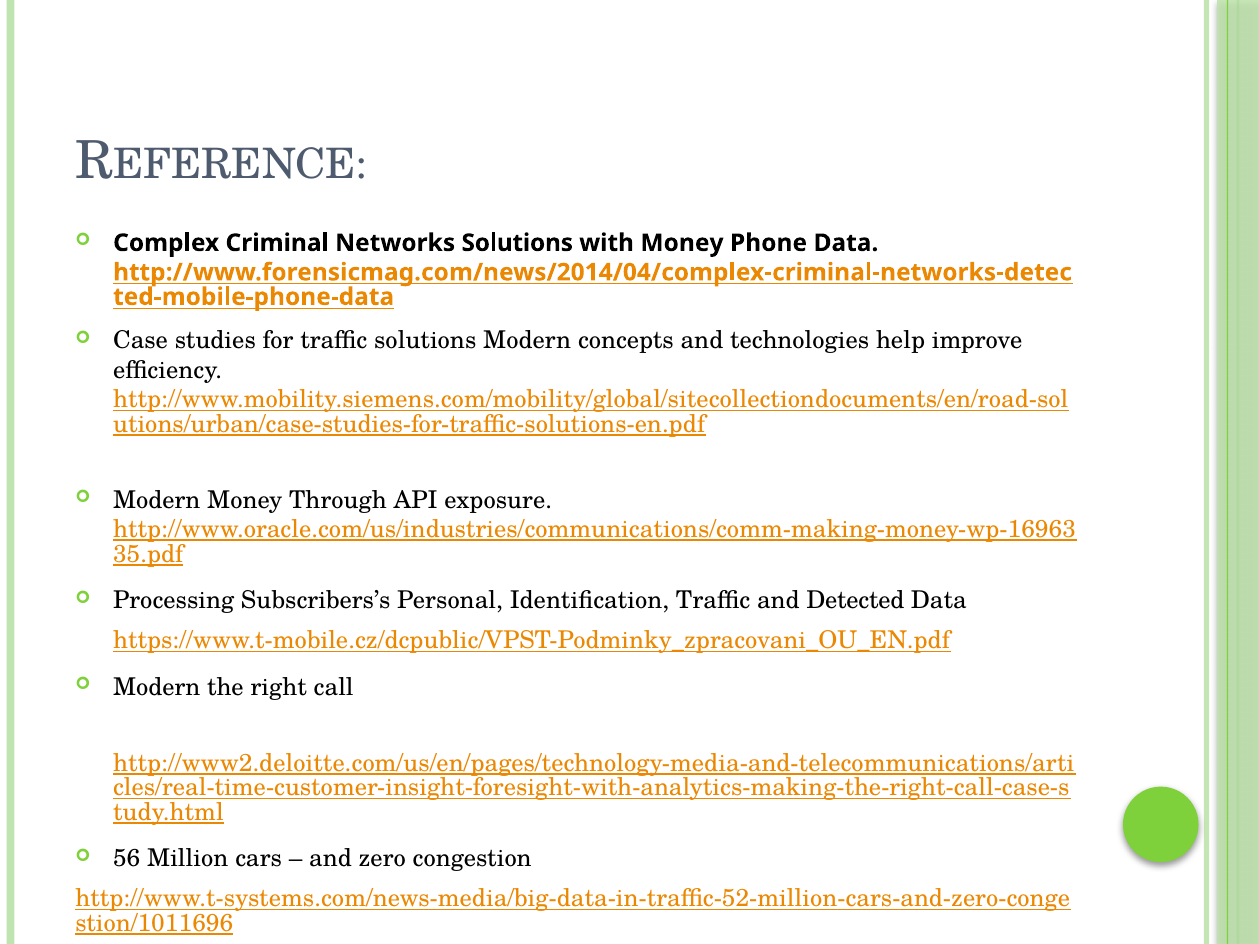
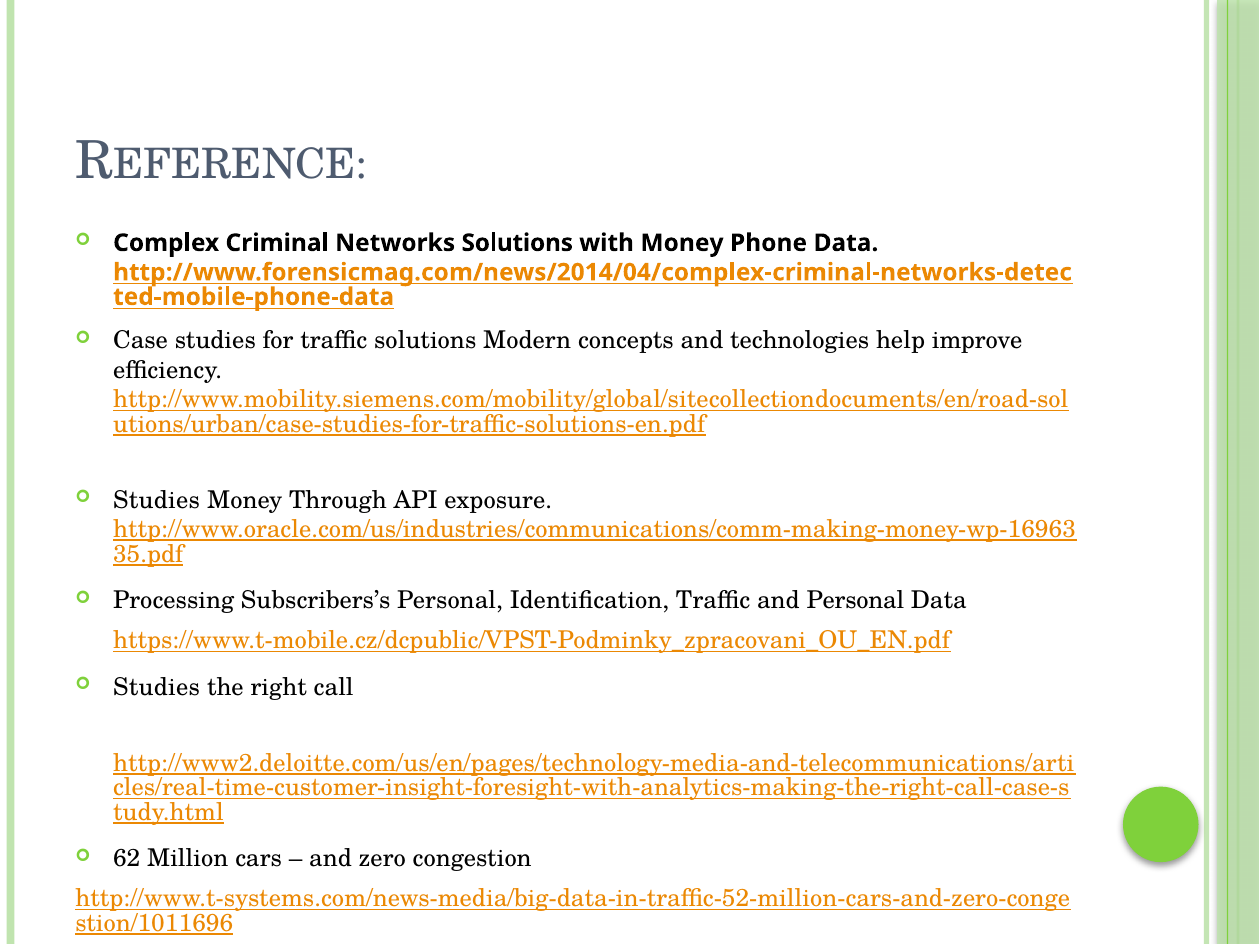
Modern: Modern -> Studies (157, 500)
and Detected: Detected -> Personal (855, 601)
Modern: Modern -> Studies (157, 687)
56: 56 -> 62 (127, 859)
